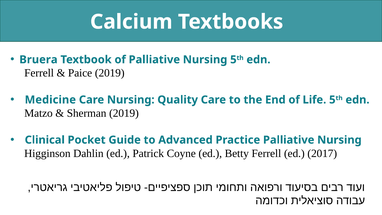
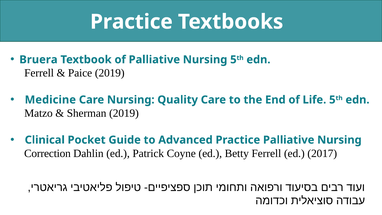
Calcium: Calcium -> Practice (131, 22)
Higginson: Higginson -> Correction (47, 153)
